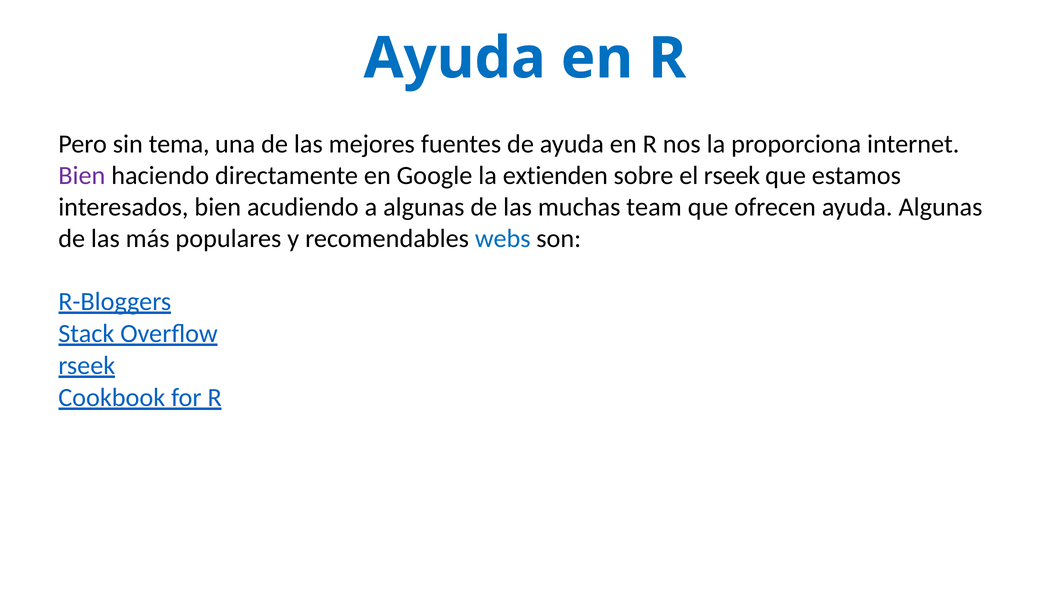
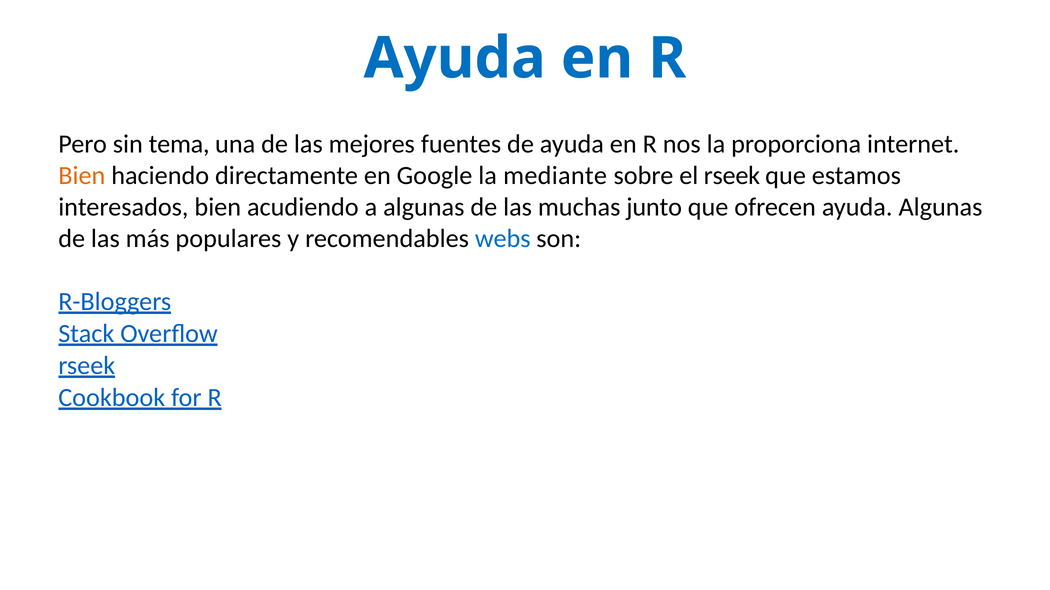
Bien colour: purple -> orange (82, 176)
extienden: extienden -> mediante (555, 176)
team: team -> junto (654, 207)
